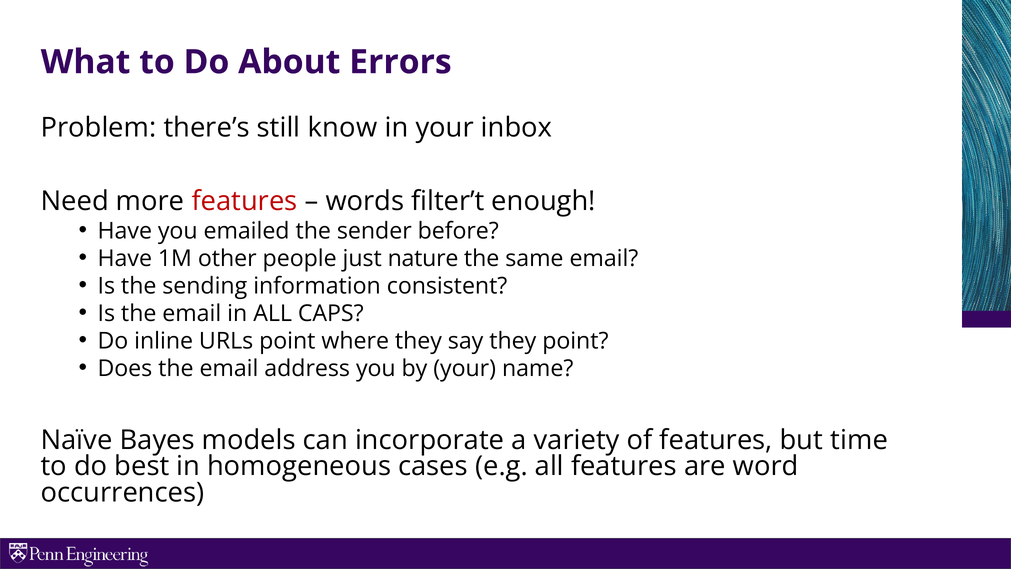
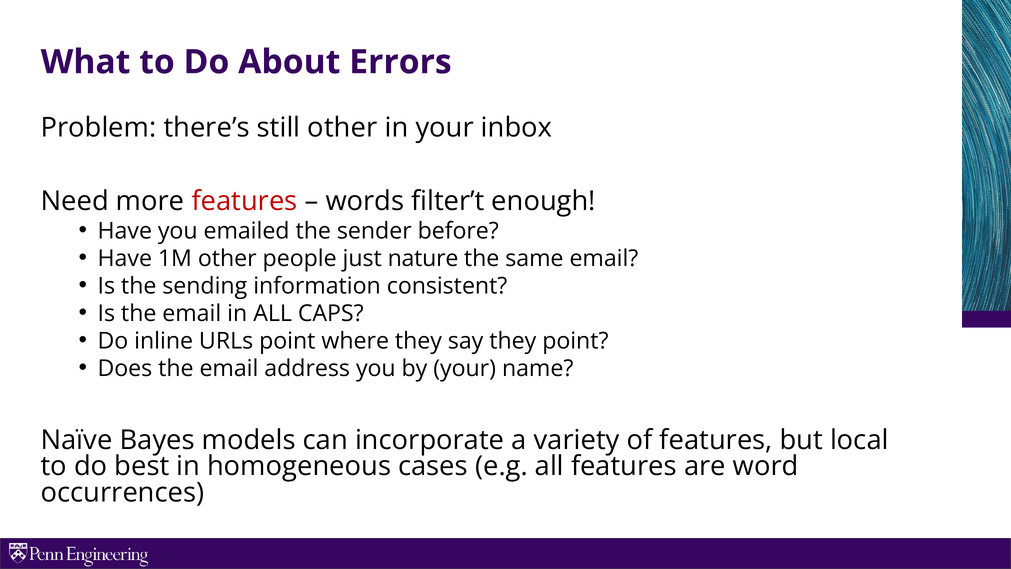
still know: know -> other (343, 128)
time: time -> local (859, 440)
